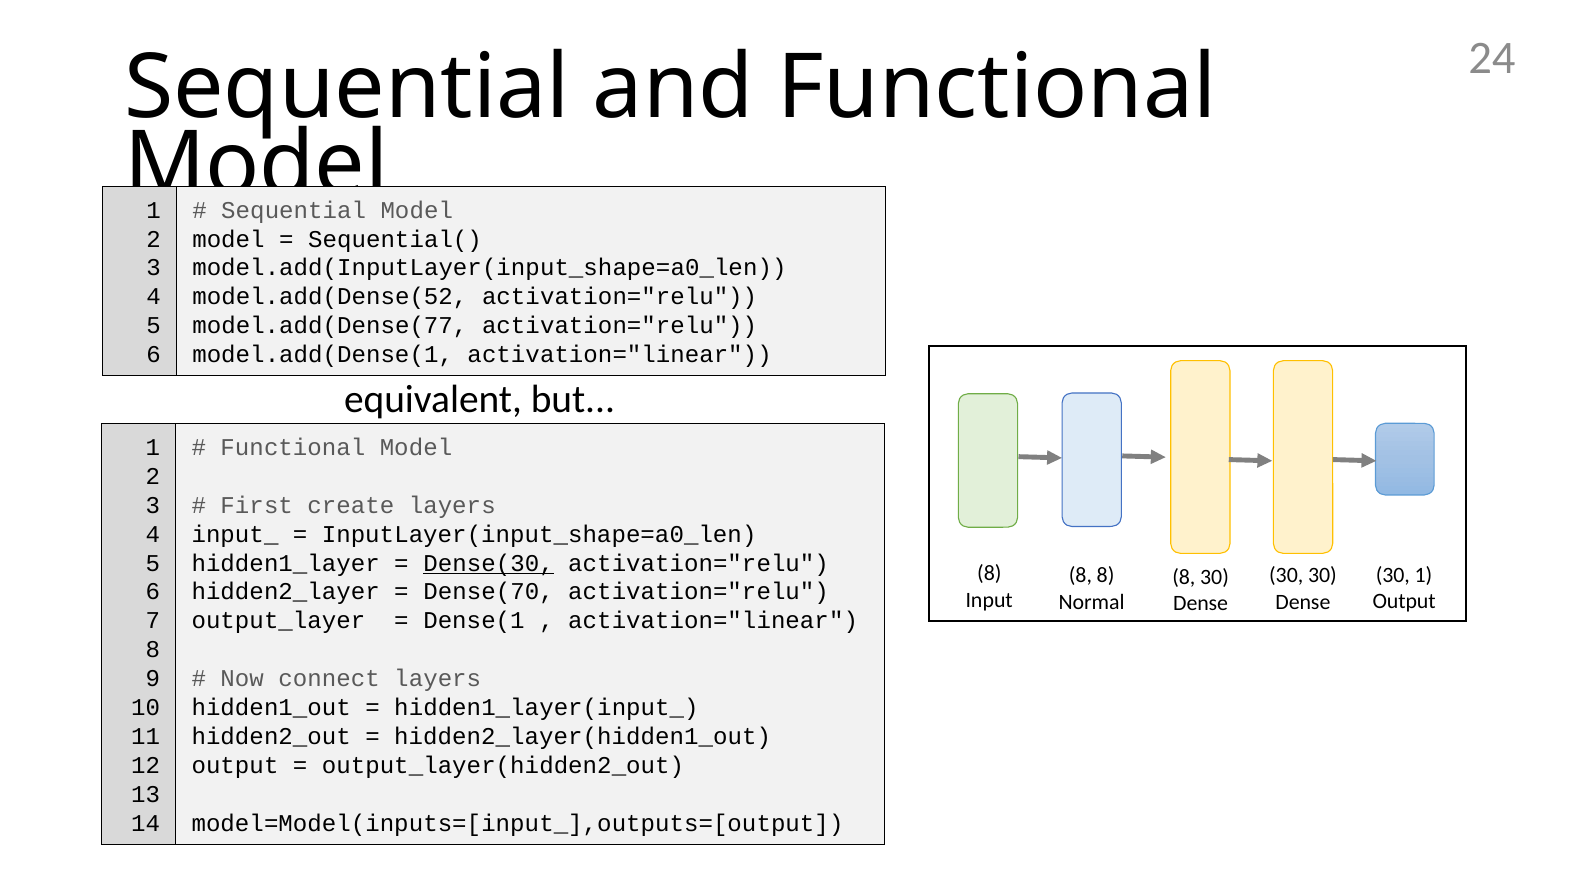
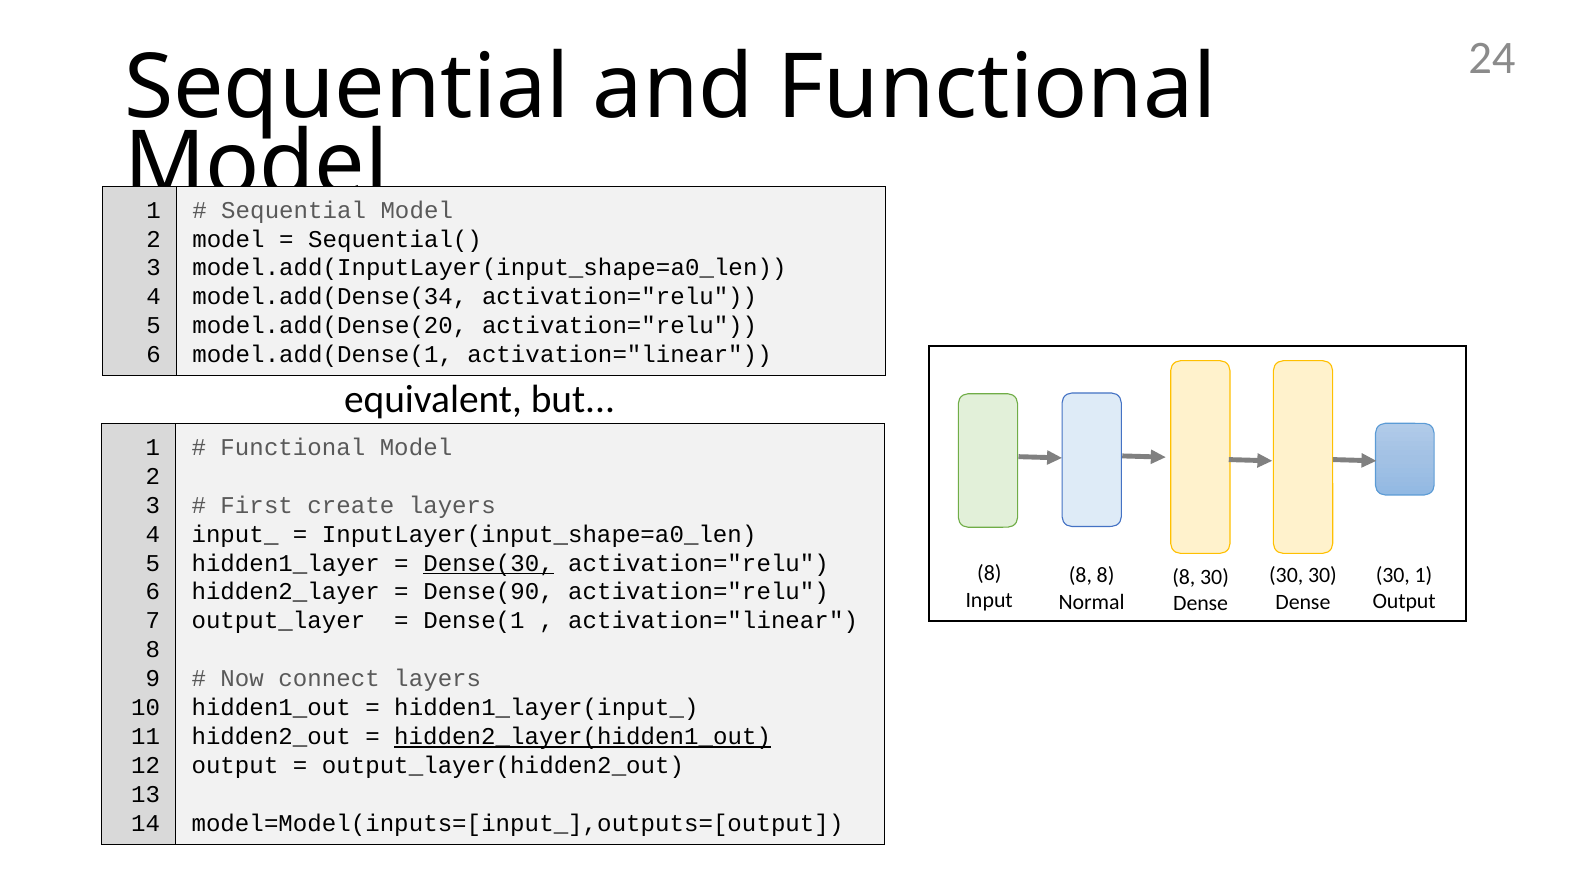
model.add(Dense(52: model.add(Dense(52 -> model.add(Dense(34 (330, 297)
model.add(Dense(77: model.add(Dense(77 -> model.add(Dense(20 (330, 326)
Dense(70: Dense(70 -> Dense(90 (489, 592)
hidden2_layer(hidden1_out underline: none -> present (583, 736)
